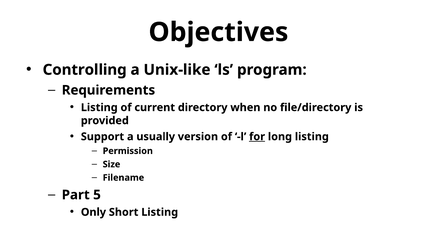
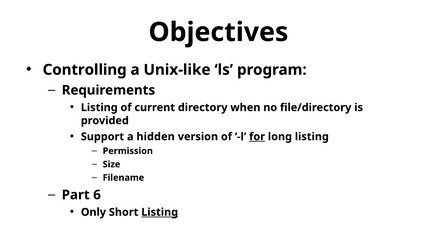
usually: usually -> hidden (156, 137)
5: 5 -> 6 (97, 195)
Listing underline: none -> present (160, 212)
